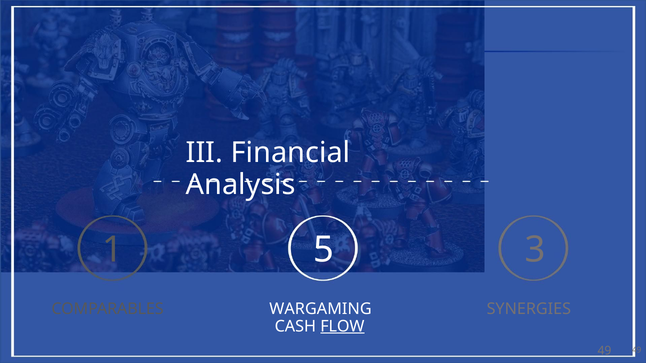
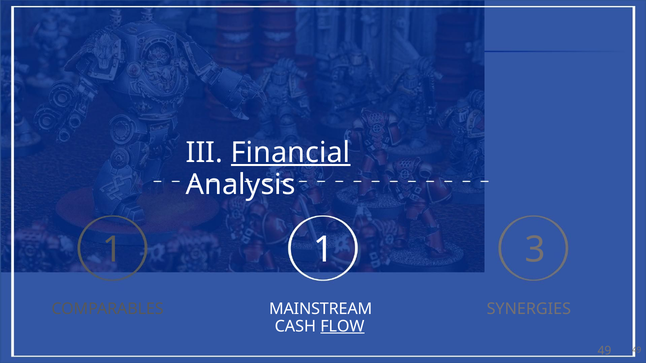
Financial underline: none -> present (291, 153)
1 5: 5 -> 1 (324, 250)
WARGAMING: WARGAMING -> MAINSTREAM (321, 309)
